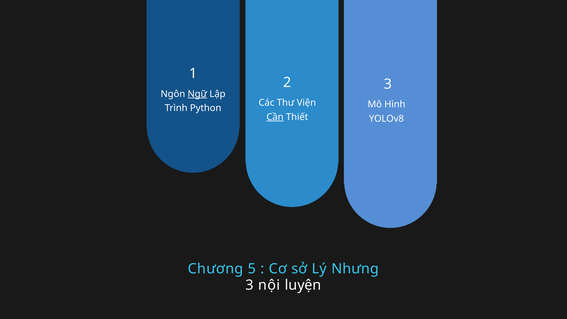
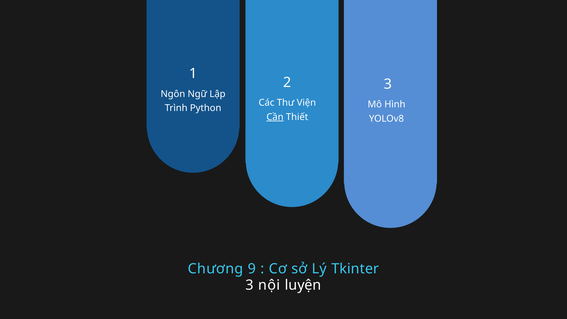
Ngữ underline: present -> none (197, 94)
5: 5 -> 9 (252, 269)
Nhưng: Nhưng -> Tkinter (355, 269)
